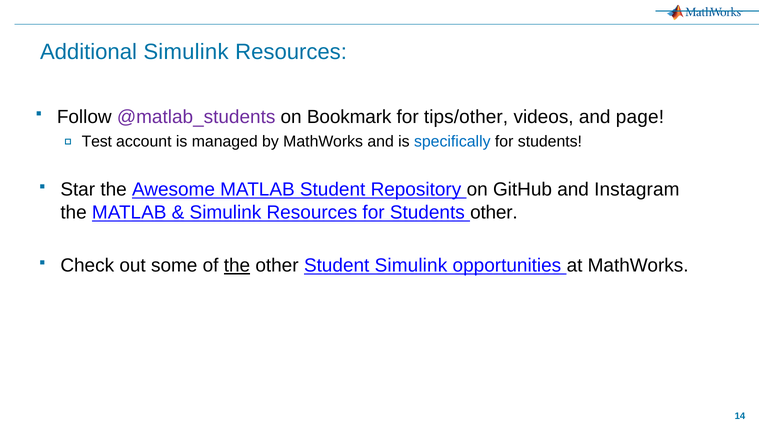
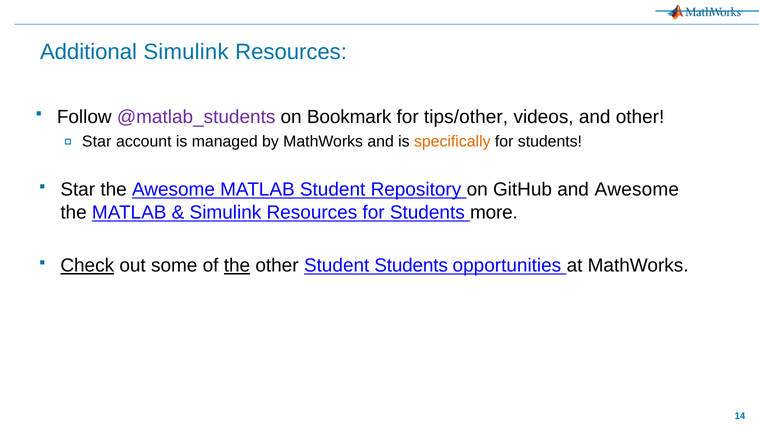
and page: page -> other (640, 117)
Test: Test -> Star (97, 142)
specifically colour: blue -> orange (452, 142)
and Instagram: Instagram -> Awesome (637, 190)
Students other: other -> more (494, 212)
Check underline: none -> present (87, 266)
Student Simulink: Simulink -> Students (411, 266)
